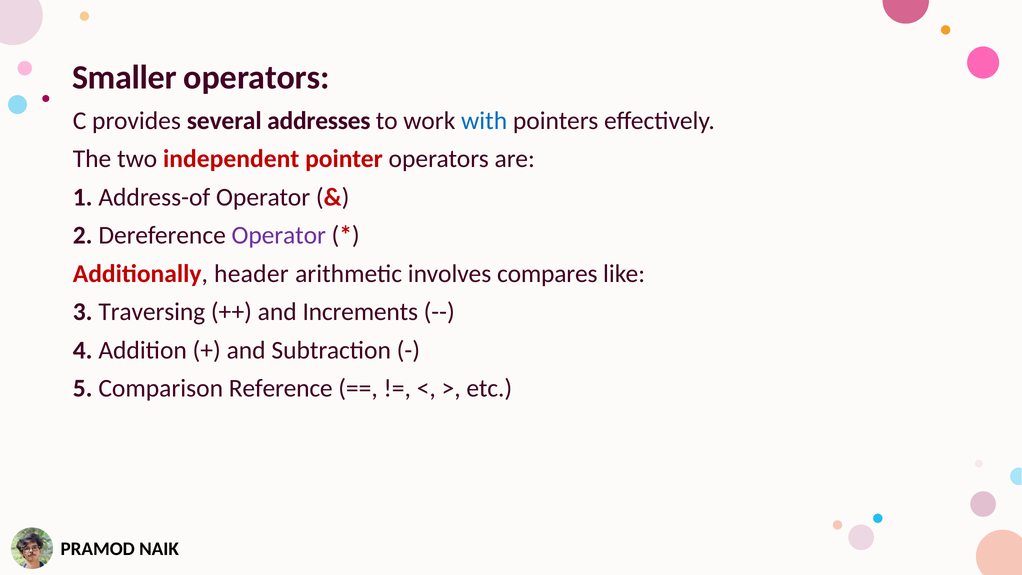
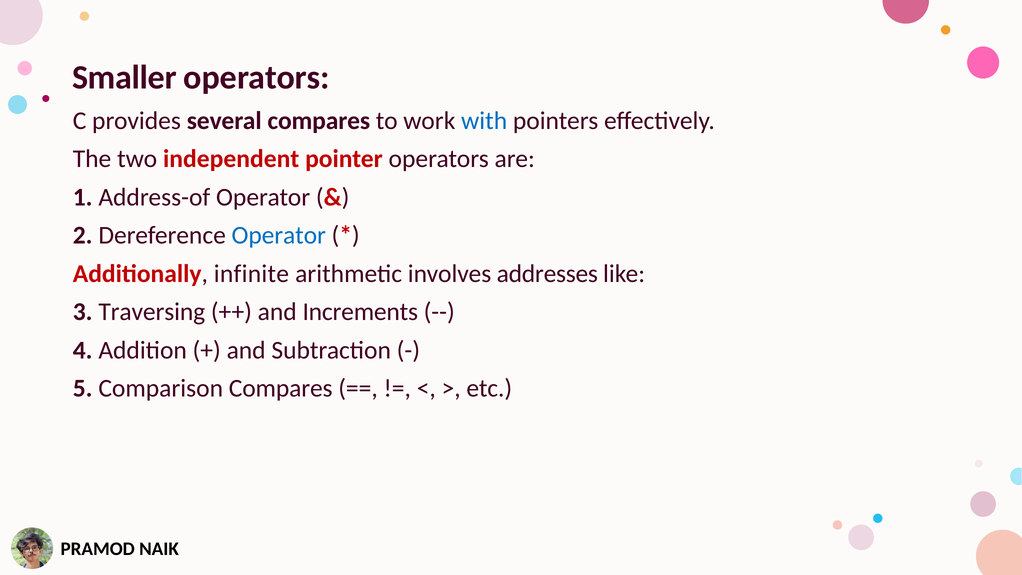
several addresses: addresses -> compares (319, 121)
Operator colour: purple -> blue (279, 235)
header: header -> infinite (251, 274)
compares: compares -> addresses (547, 274)
Comparison Reference: Reference -> Compares (281, 388)
